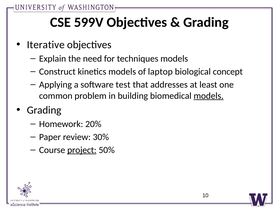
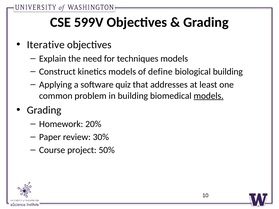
laptop: laptop -> define (160, 72)
biological concept: concept -> building (228, 72)
test: test -> quiz (123, 85)
project underline: present -> none (82, 150)
